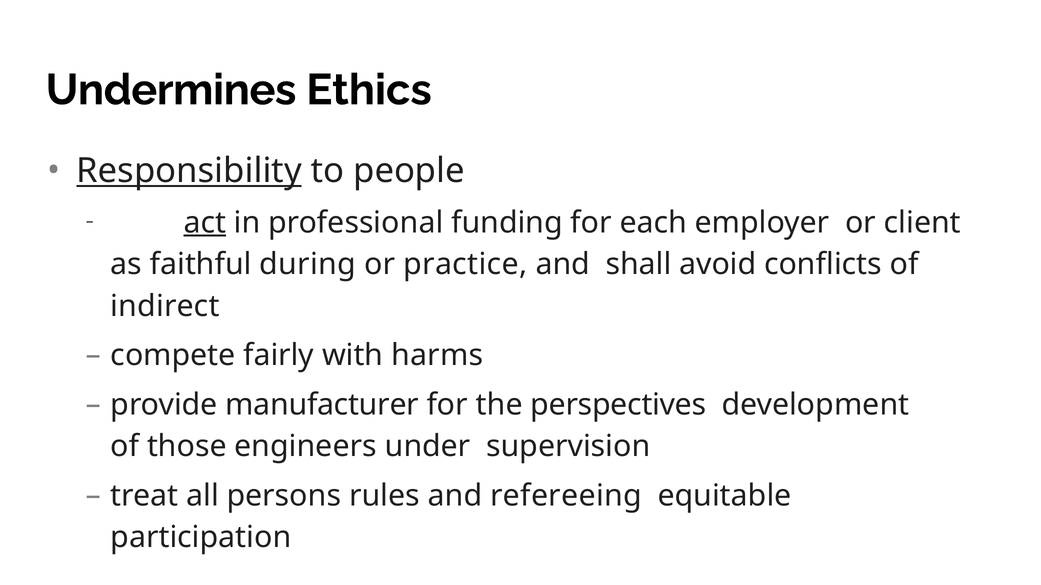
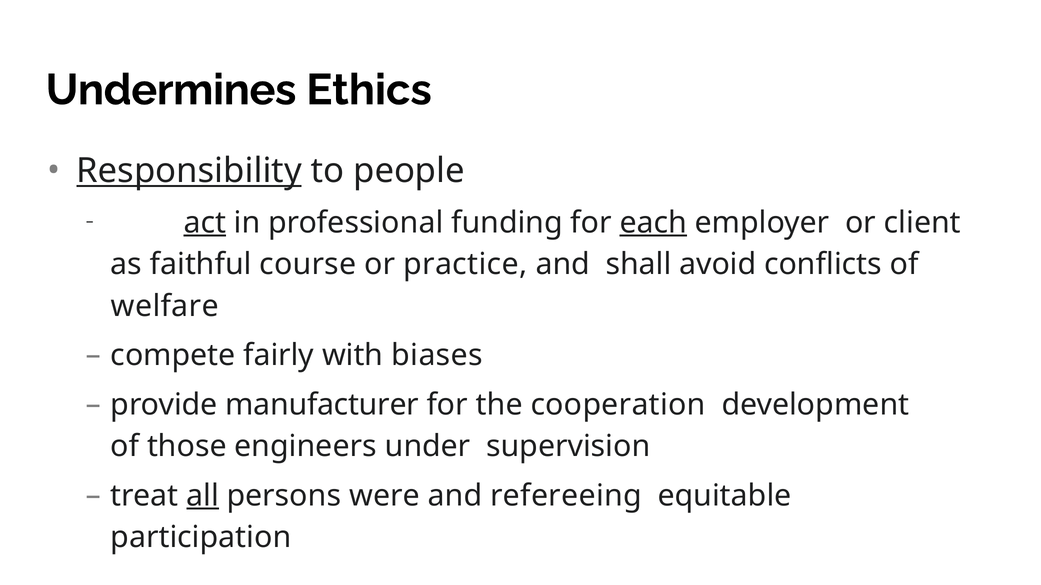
each underline: none -> present (653, 223)
during: during -> course (308, 265)
indirect: indirect -> welfare (165, 307)
harms: harms -> biases (437, 356)
perspectives: perspectives -> cooperation (618, 405)
all underline: none -> present (203, 496)
rules: rules -> were (384, 496)
